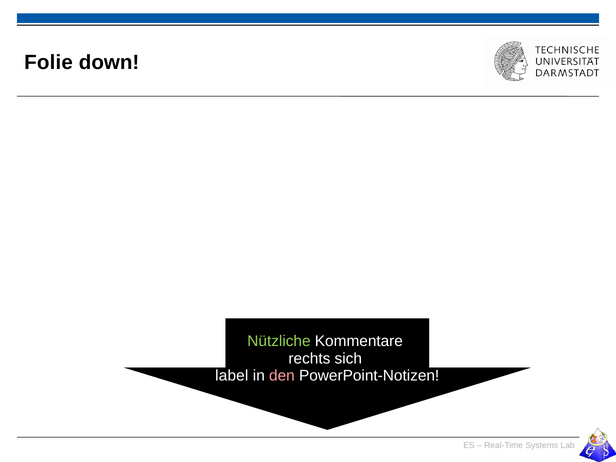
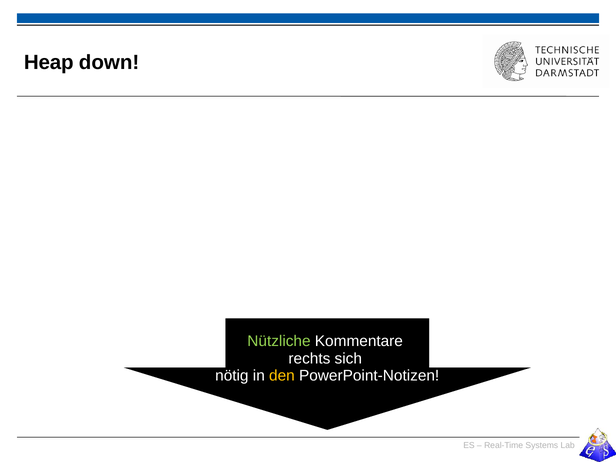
Folie: Folie -> Heap (49, 63)
label: label -> nötig (232, 376)
den colour: pink -> yellow (282, 376)
